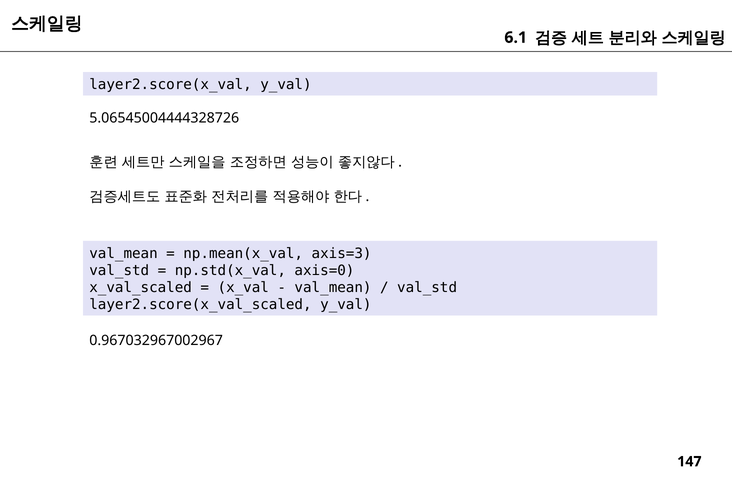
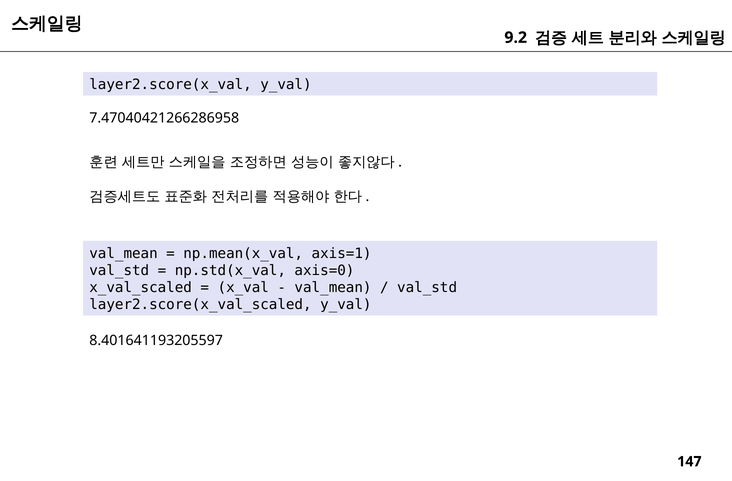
6.1: 6.1 -> 9.2 (516, 38)
5.06545004444328726: 5.06545004444328726 -> 7.47040421266286958 (164, 118)
axis=3: axis=3 -> axis=1 (342, 253)
0.967032967002967: 0.967032967002967 -> 8.401641193205597 (156, 341)
